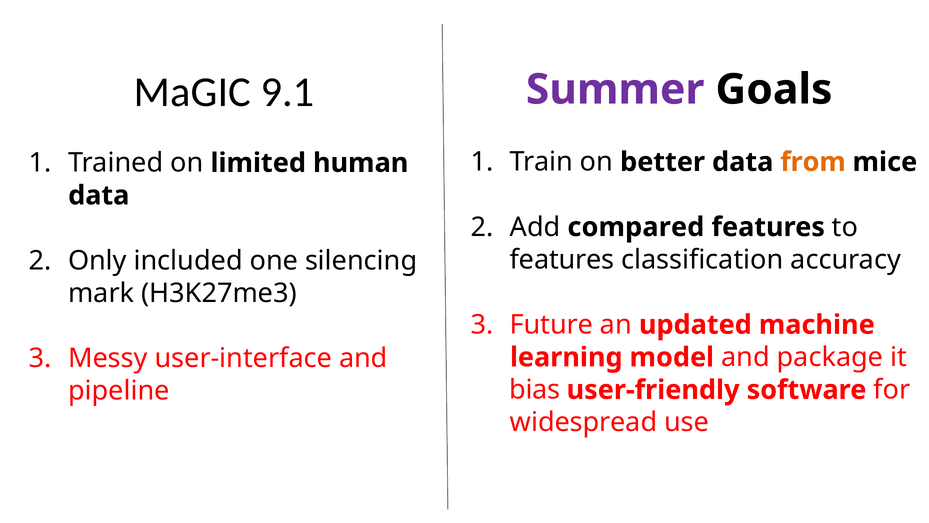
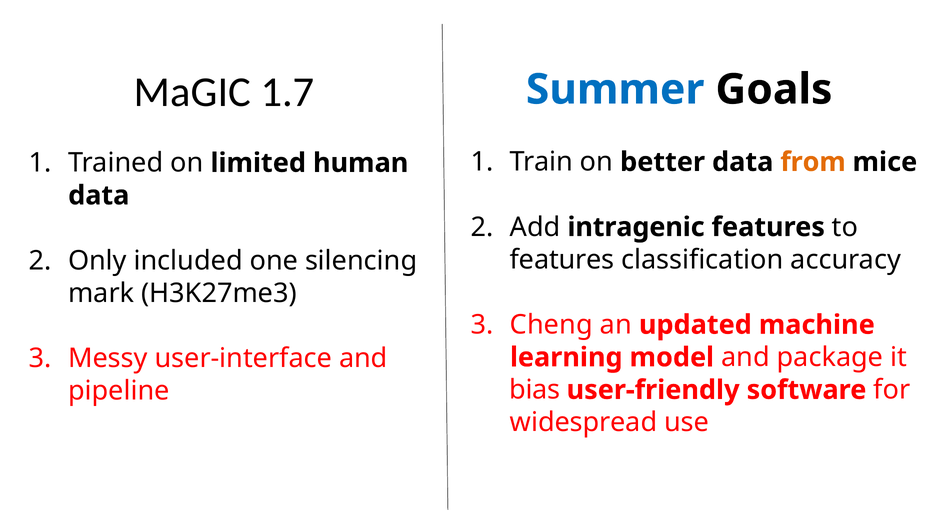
9.1: 9.1 -> 1.7 (288, 92)
Summer colour: purple -> blue (615, 89)
compared: compared -> intragenic (636, 227)
Future: Future -> Cheng (551, 325)
